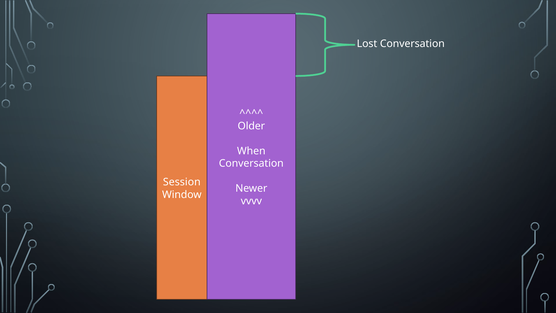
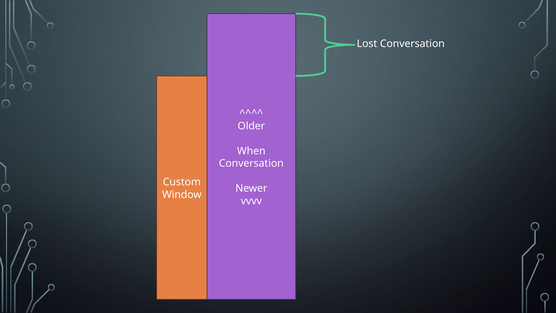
Session: Session -> Custom (182, 182)
